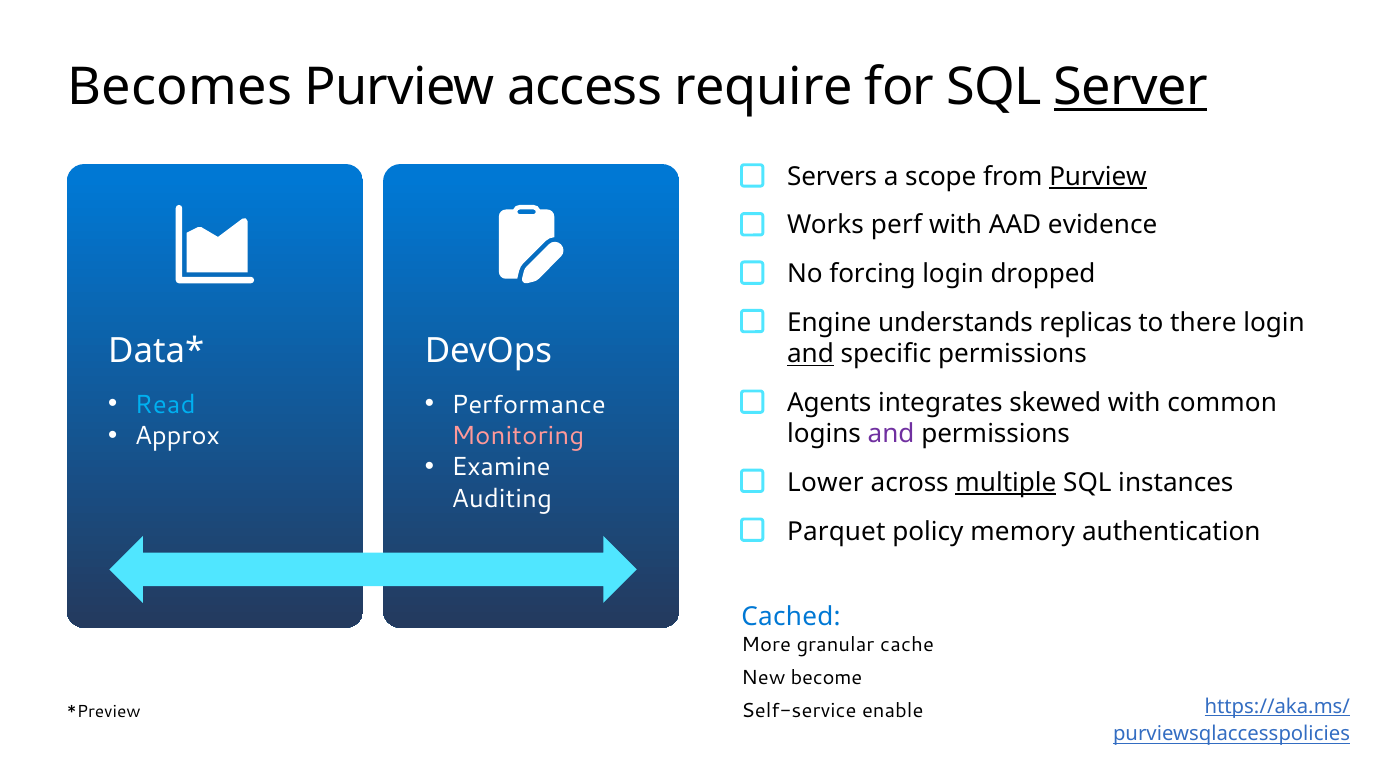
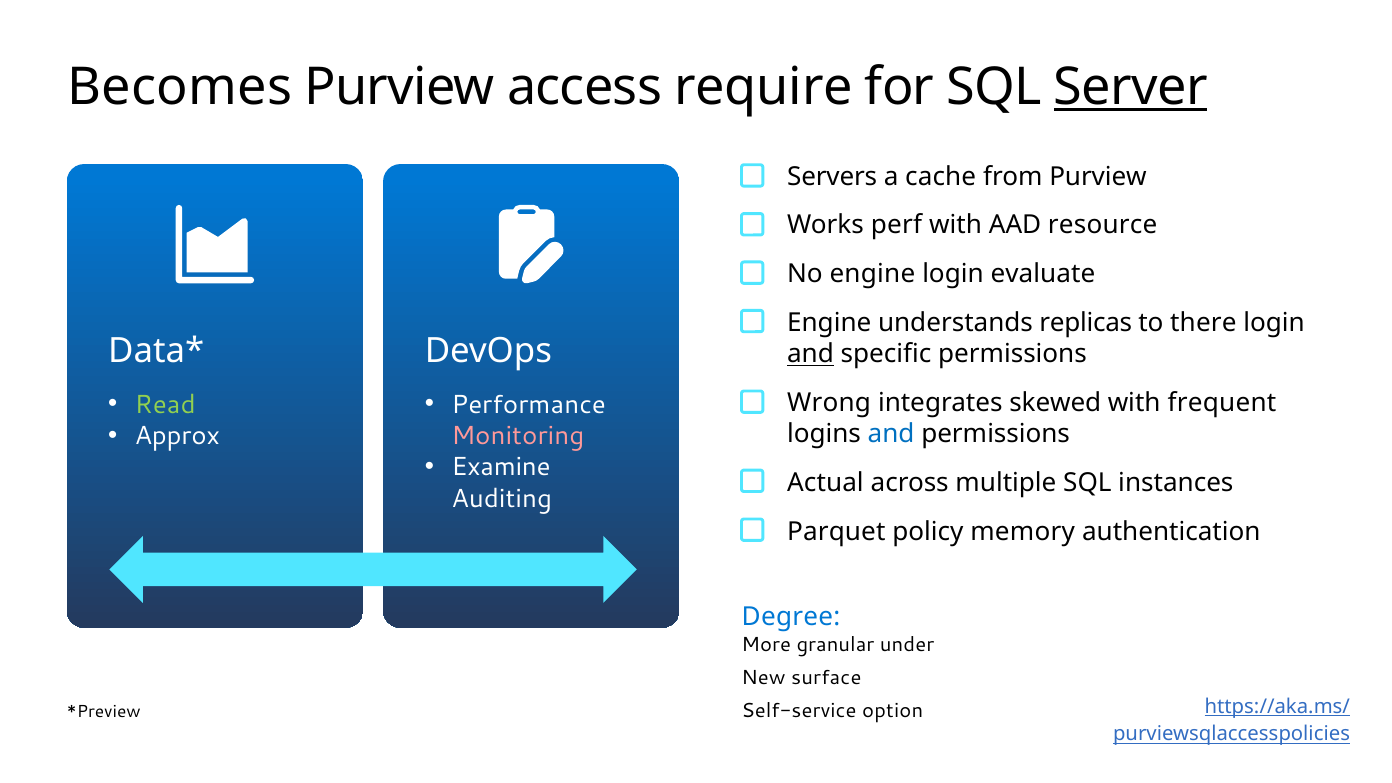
scope: scope -> cache (941, 177)
Purview underline: present -> none (1098, 177)
evidence: evidence -> resource (1103, 225)
No forcing: forcing -> engine (872, 274)
dropped: dropped -> evaluate (1043, 274)
Read colour: light blue -> light green (165, 405)
Agents: Agents -> Wrong (829, 403)
common: common -> frequent (1222, 403)
and colour: purple -> blue (891, 434)
Lower: Lower -> Actual (825, 483)
multiple underline: present -> none (1006, 483)
Cached: Cached -> Degree (791, 617)
cache: cache -> under (907, 645)
become: become -> surface (826, 678)
enable: enable -> option (893, 711)
